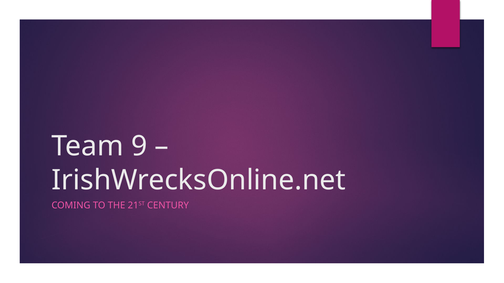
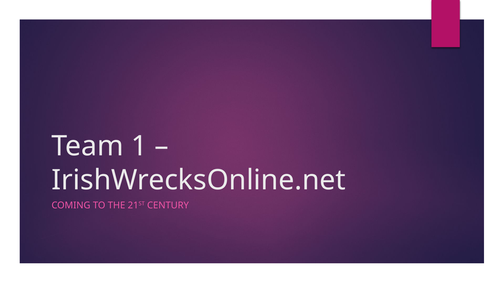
9: 9 -> 1 (139, 147)
